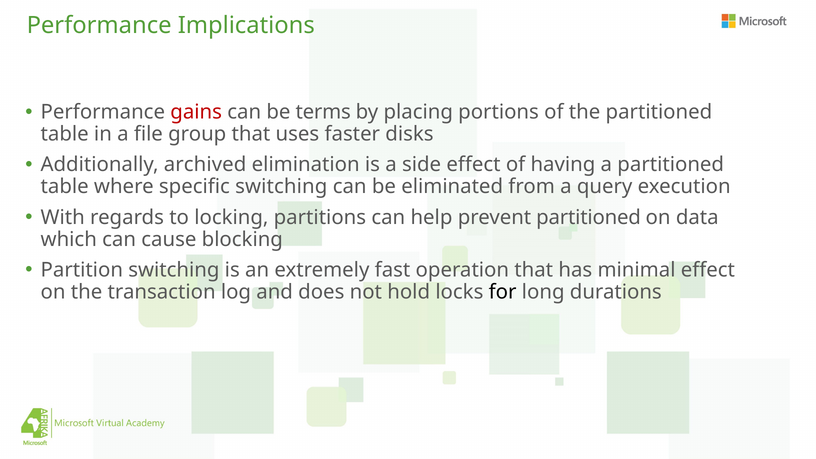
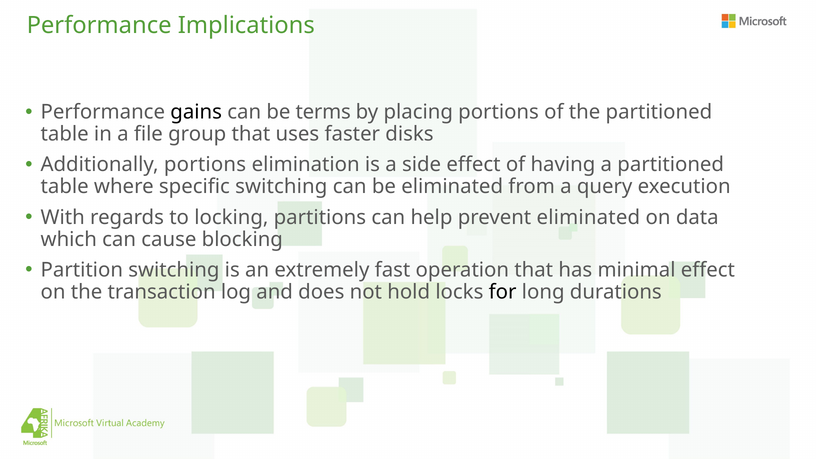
gains colour: red -> black (196, 112)
Additionally archived: archived -> portions (205, 165)
prevent partitioned: partitioned -> eliminated (588, 217)
